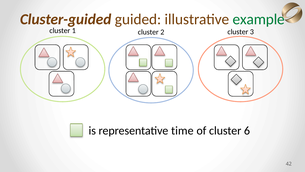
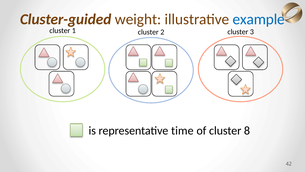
guided: guided -> weight (138, 19)
example colour: green -> blue (259, 19)
6: 6 -> 8 (247, 130)
